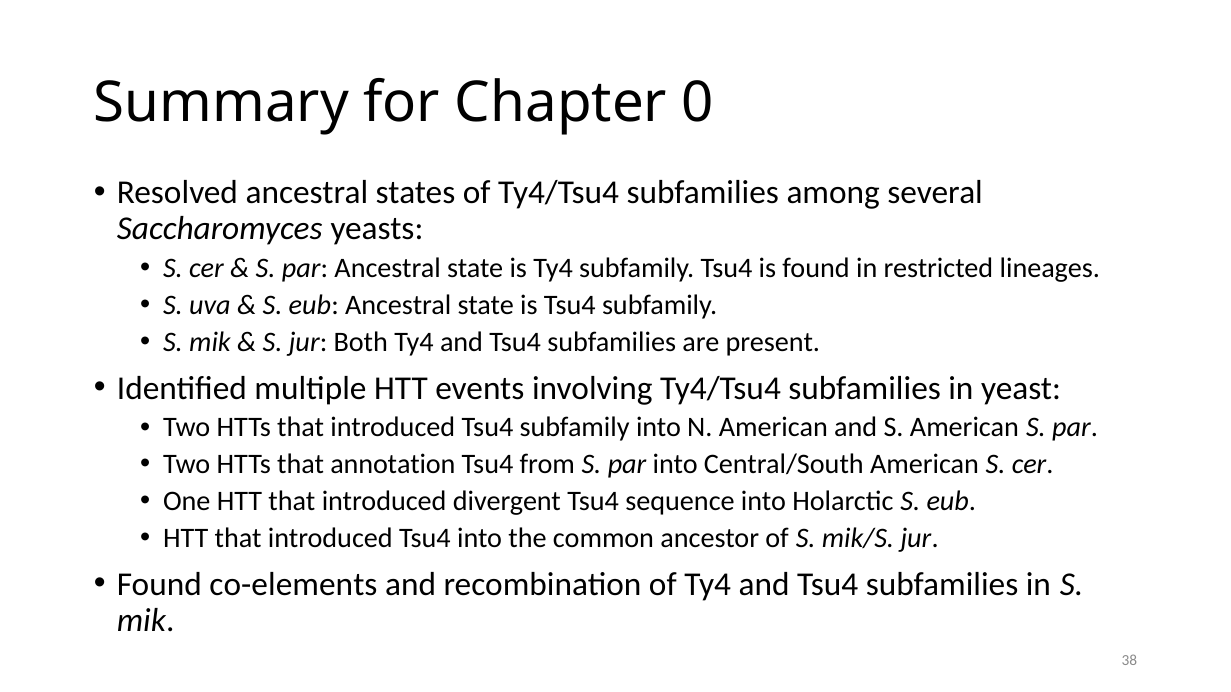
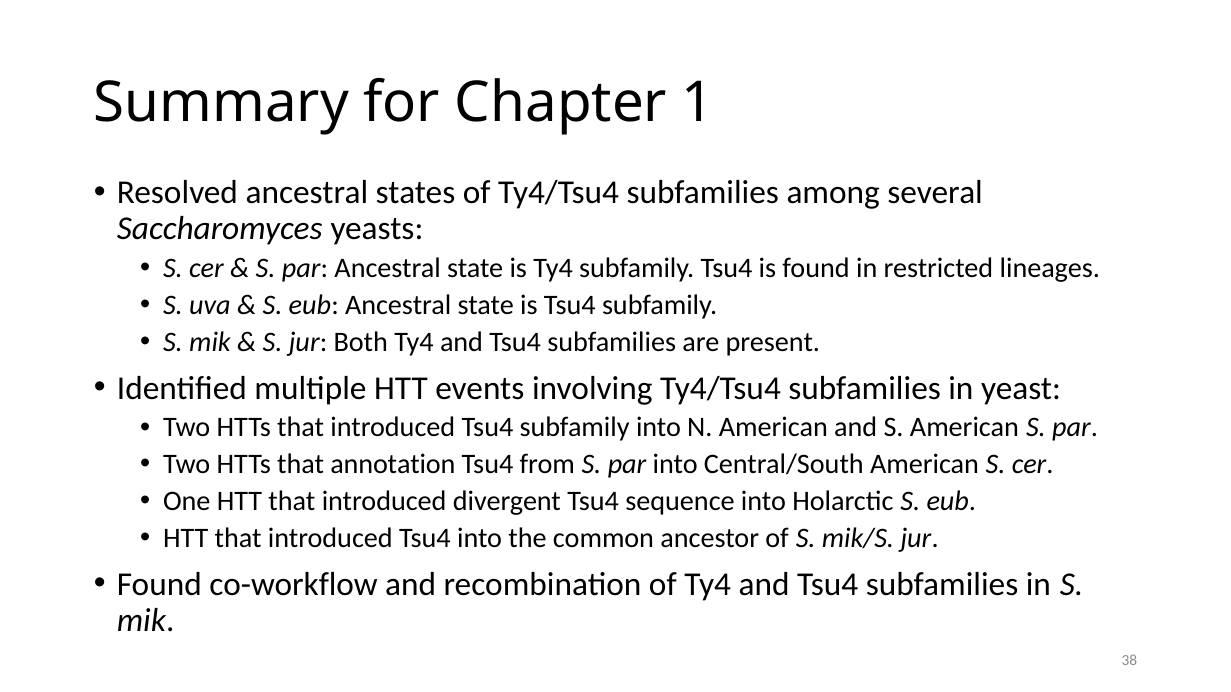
0: 0 -> 1 (698, 103)
co-elements: co-elements -> co-workflow (294, 585)
